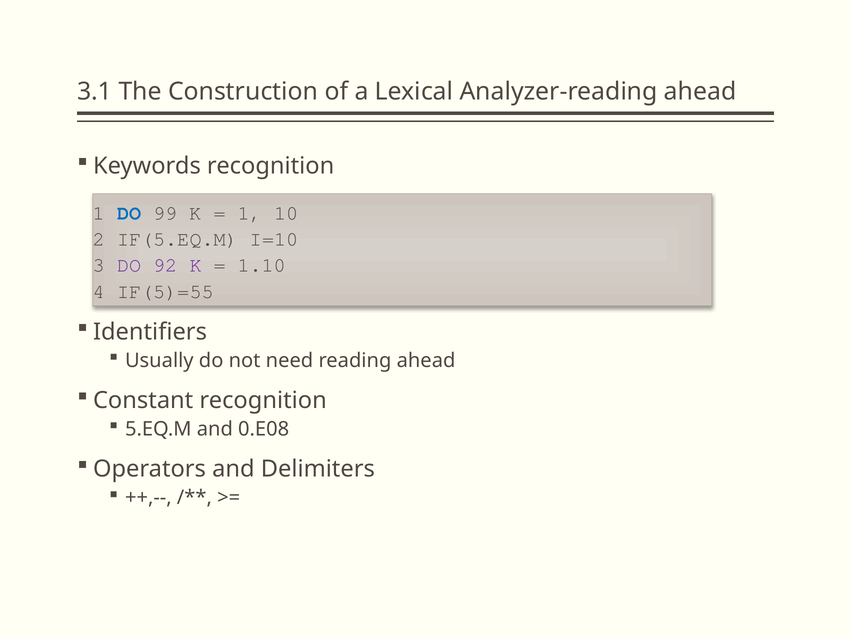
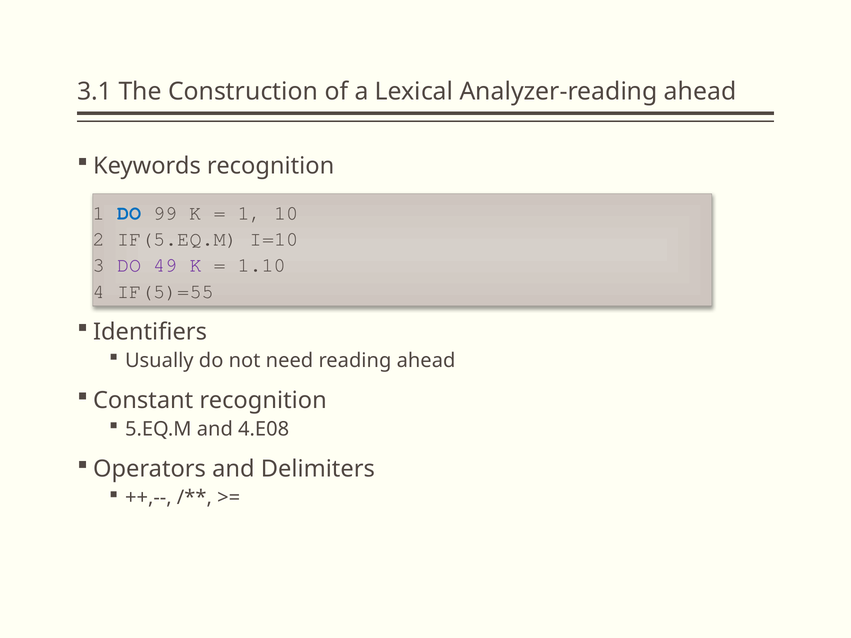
92: 92 -> 49 (165, 265)
0.E08: 0.E08 -> 4.E08 (264, 429)
